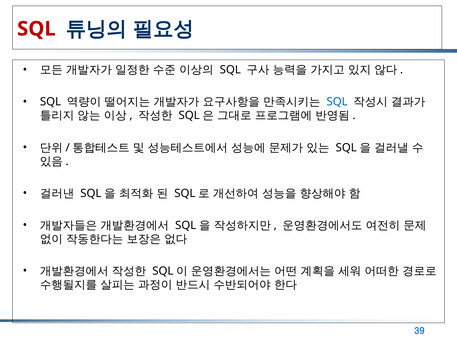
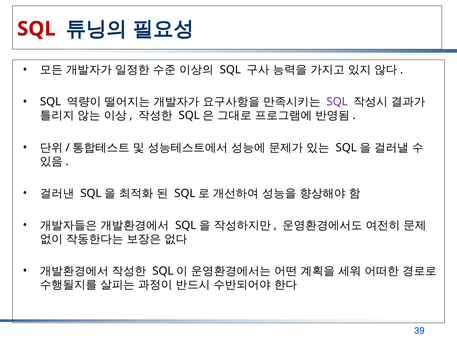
SQL colour: blue -> purple (337, 102)
